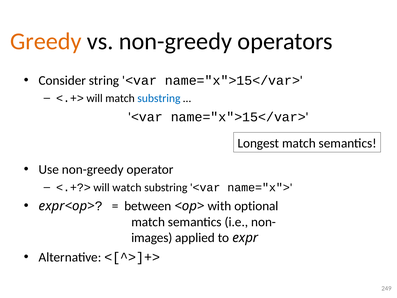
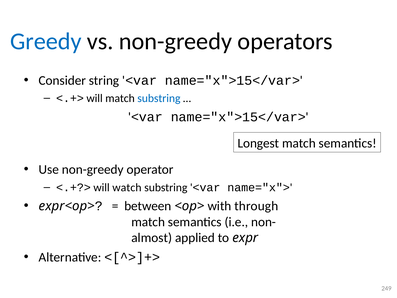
Greedy colour: orange -> blue (46, 41)
optional: optional -> through (256, 206)
images: images -> almost (152, 238)
